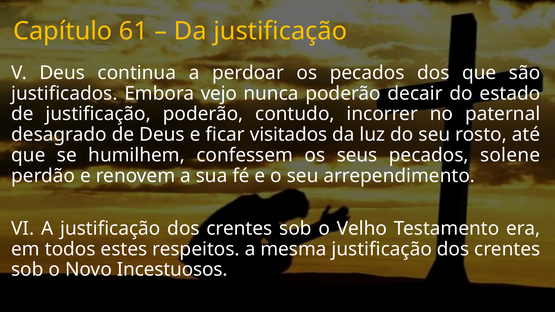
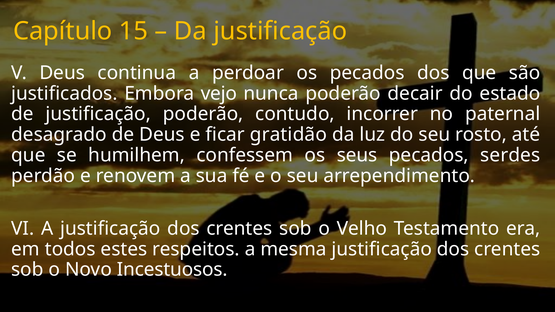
61: 61 -> 15 (134, 31)
visitados: visitados -> gratidão (288, 135)
solene: solene -> serdes (510, 155)
